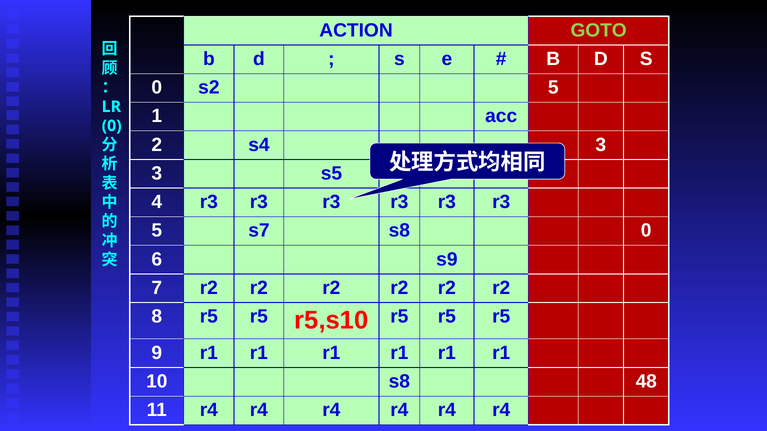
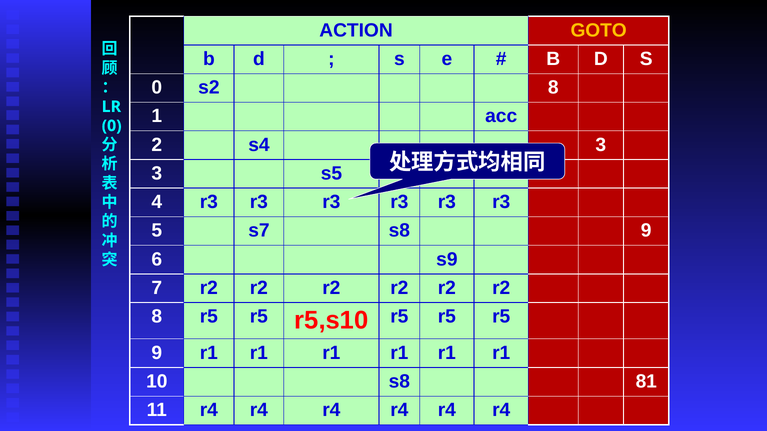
GOTO colour: light green -> yellow (599, 30)
s2 5: 5 -> 8 (553, 88)
s8 0: 0 -> 9 (646, 231)
48: 48 -> 81 (646, 382)
